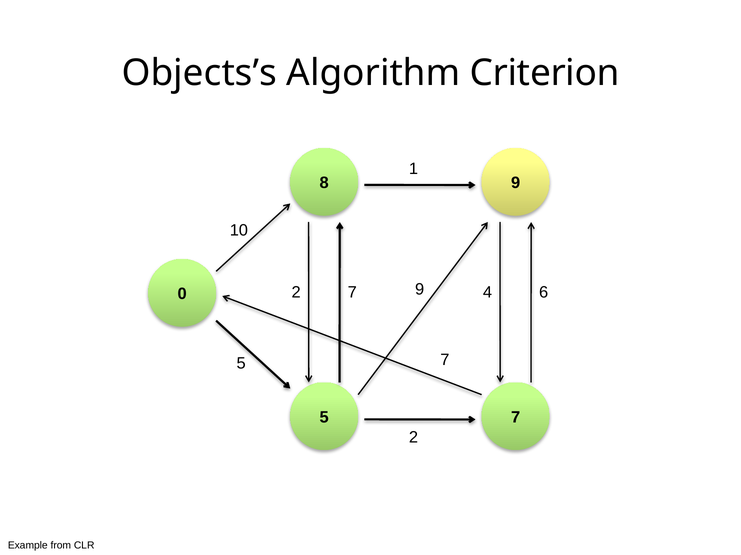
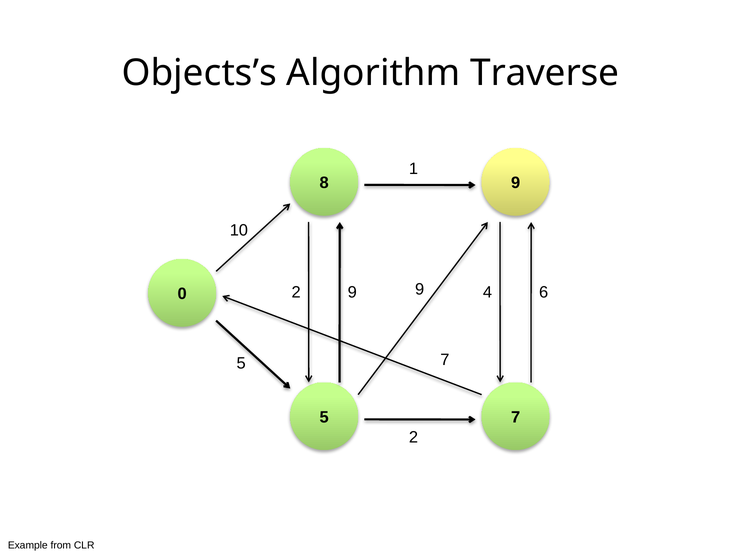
Criterion: Criterion -> Traverse (545, 73)
2 7: 7 -> 9 (352, 293)
